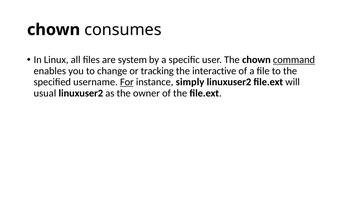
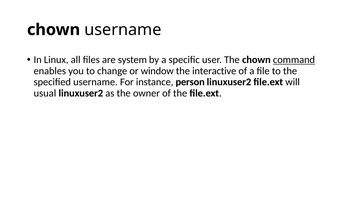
chown consumes: consumes -> username (123, 30)
tracking: tracking -> window (157, 71)
For underline: present -> none (127, 82)
simply: simply -> person (190, 82)
